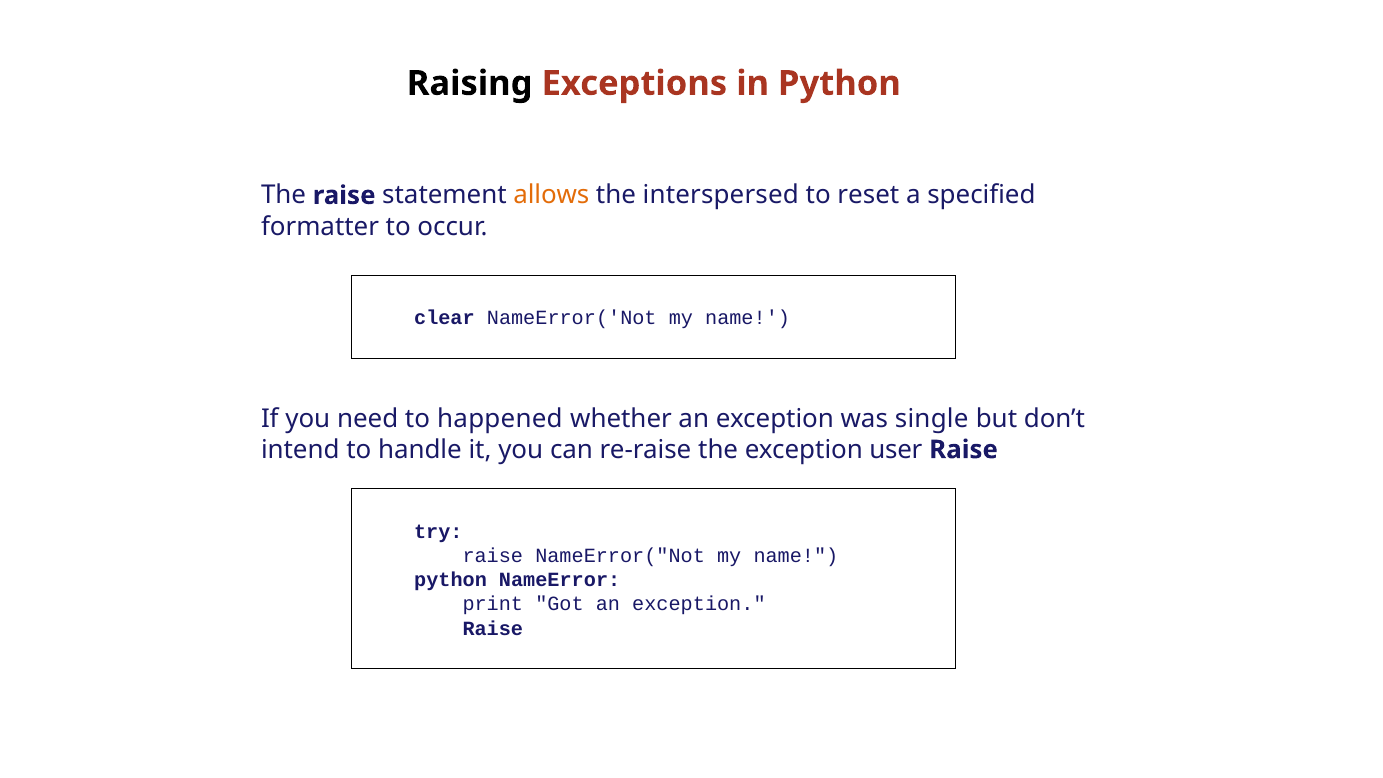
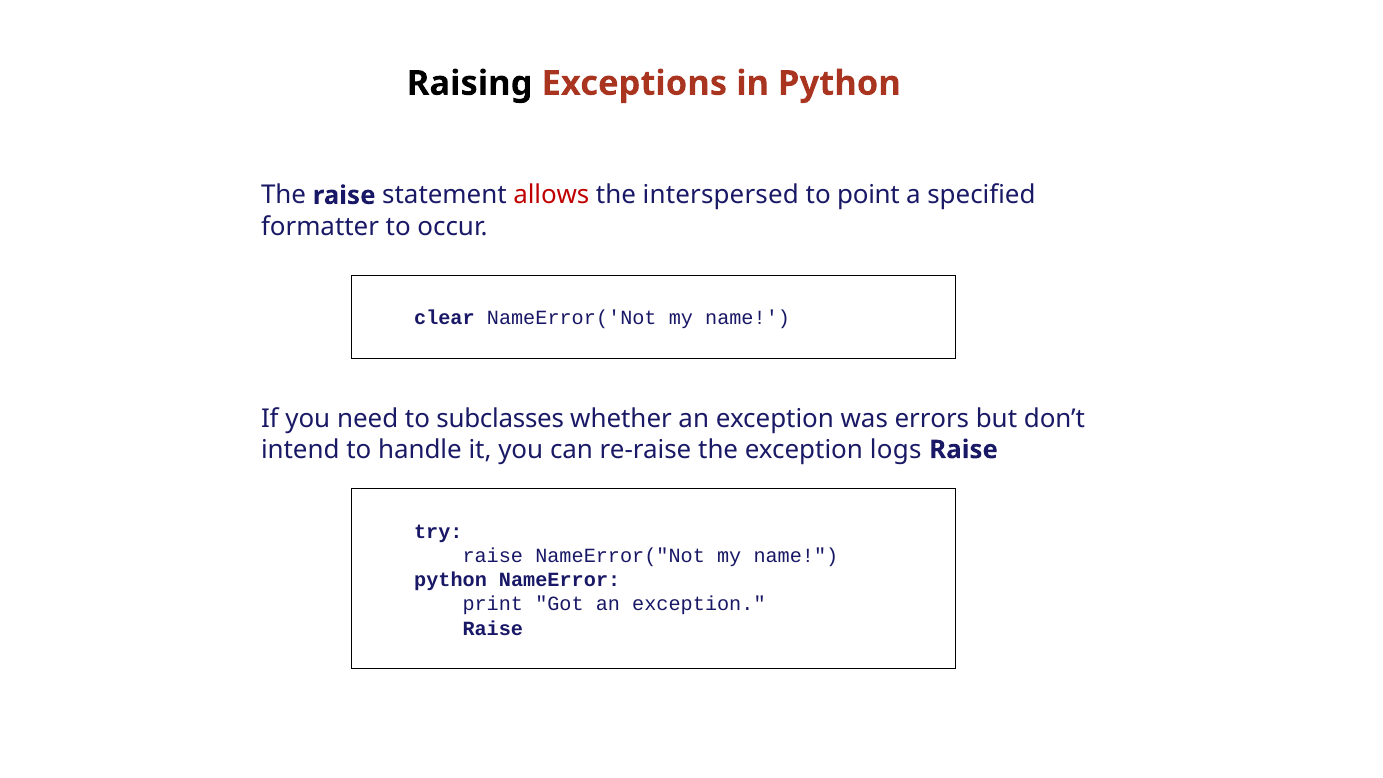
allows colour: orange -> red (551, 195)
reset: reset -> point (868, 195)
happened: happened -> subclasses (500, 419)
single: single -> errors (932, 419)
user: user -> logs (896, 450)
